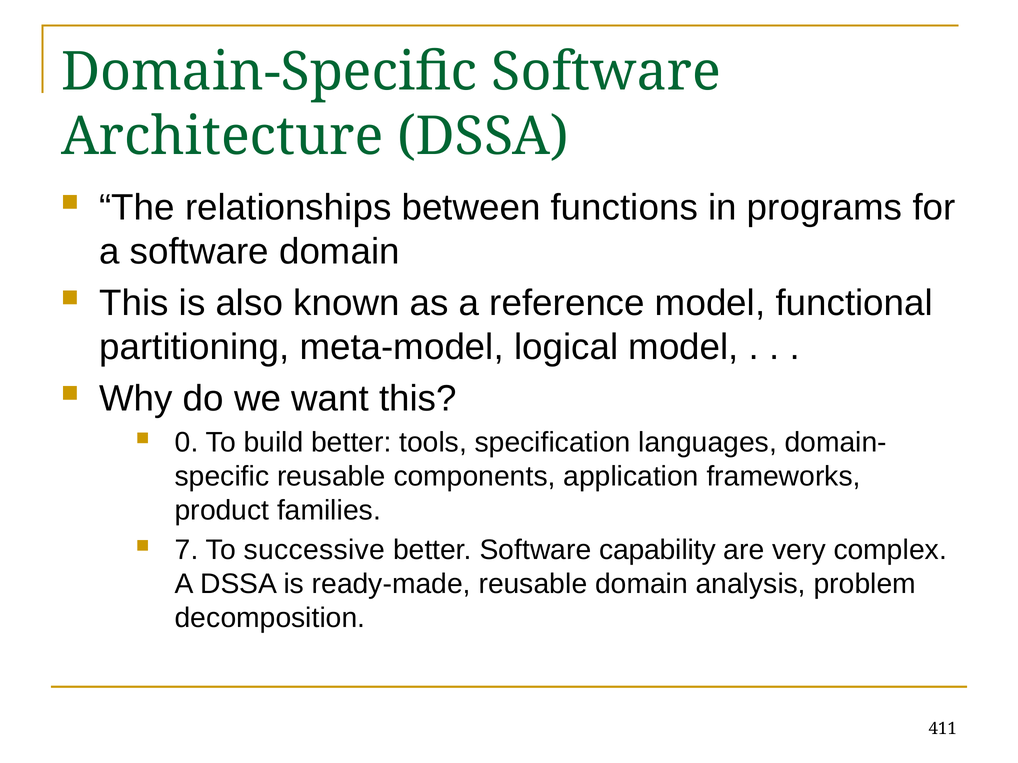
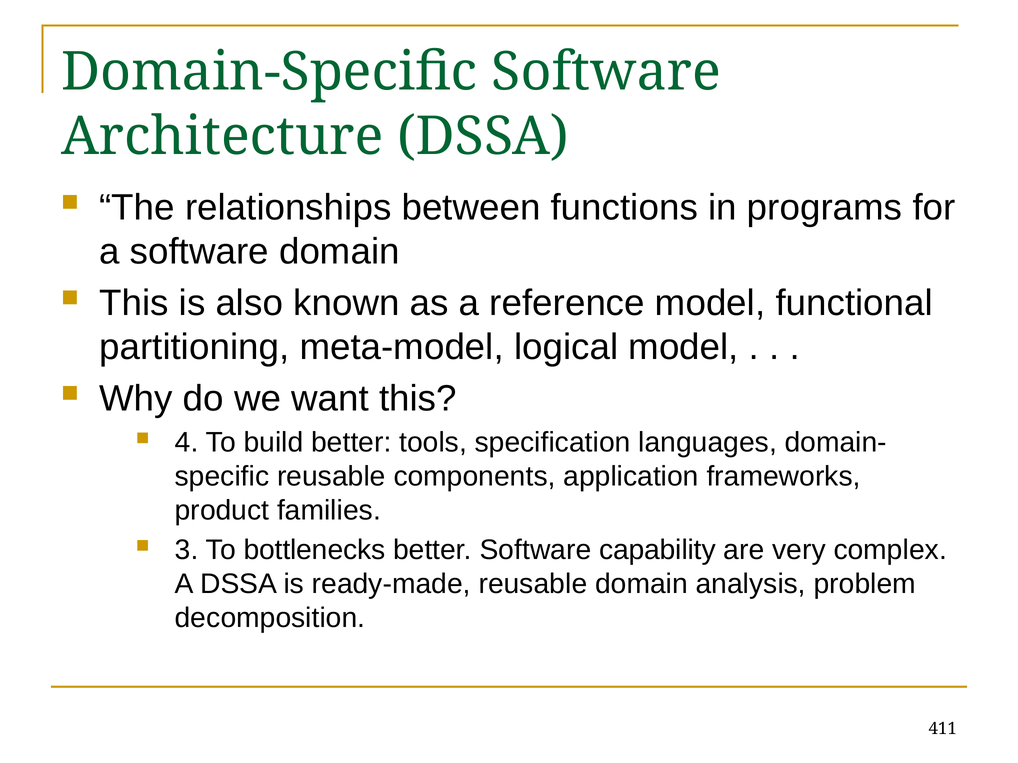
0: 0 -> 4 (187, 443)
7: 7 -> 3 (187, 550)
successive: successive -> bottlenecks (314, 550)
